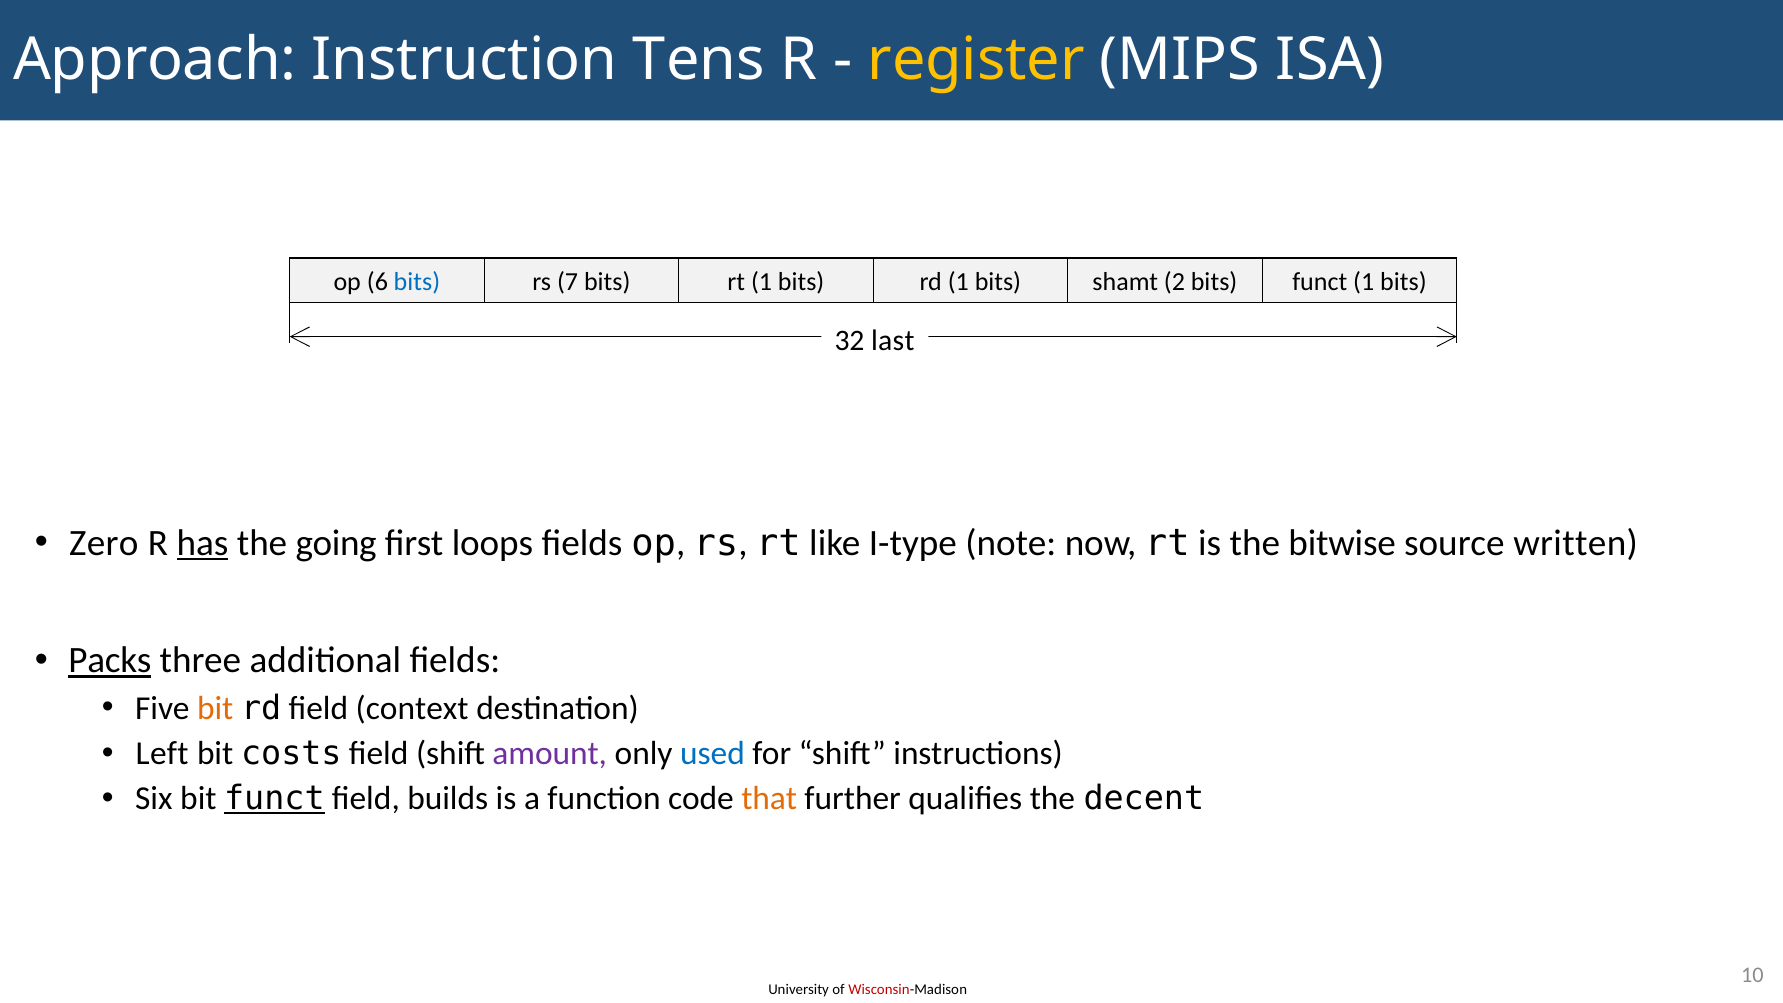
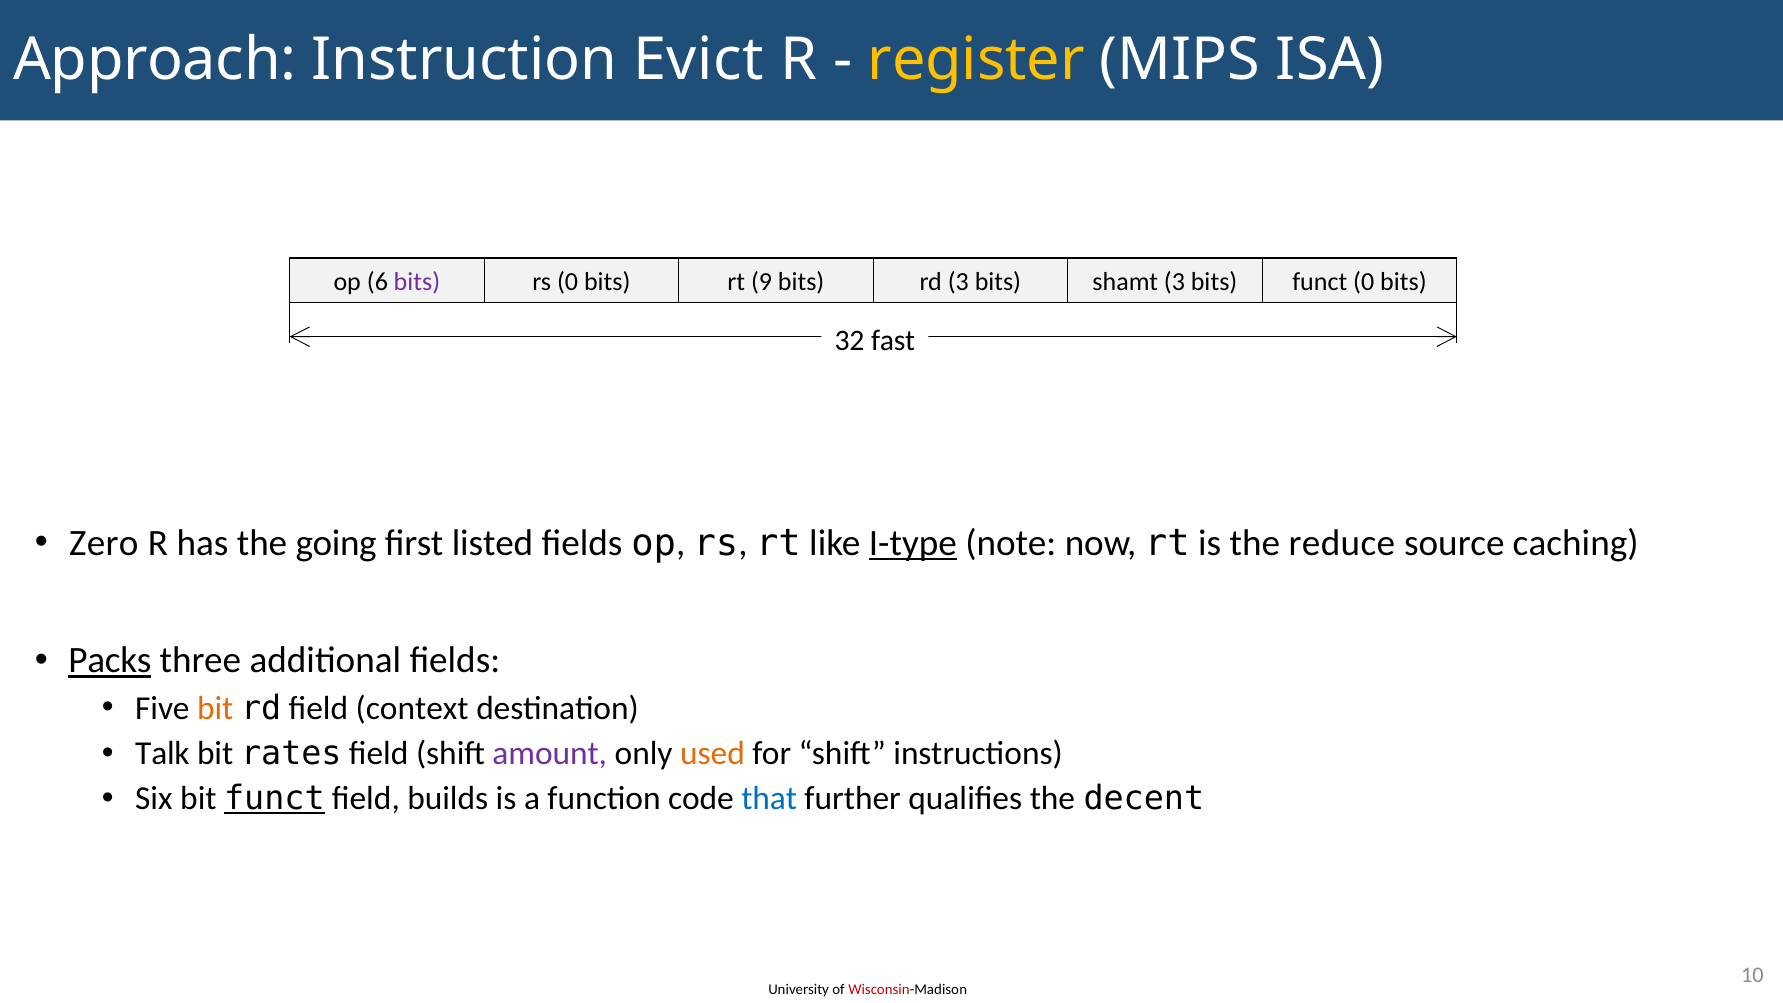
Tens: Tens -> Evict (699, 60)
bits colour: blue -> purple (417, 282)
rs 7: 7 -> 0 (568, 282)
rt 1: 1 -> 9 (762, 282)
rd 1: 1 -> 3 (958, 282)
shamt 2: 2 -> 3 (1174, 282)
funct 1: 1 -> 0 (1364, 282)
last: last -> fast (893, 341)
has underline: present -> none (202, 543)
loops: loops -> listed (492, 543)
I-type underline: none -> present (913, 543)
bitwise: bitwise -> reduce (1342, 543)
written: written -> caching (1576, 543)
Left: Left -> Talk (162, 753)
costs: costs -> rates (291, 753)
used colour: blue -> orange (712, 753)
that colour: orange -> blue (769, 799)
